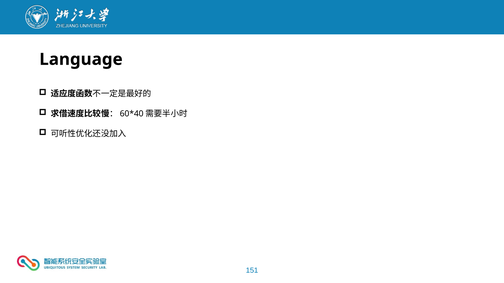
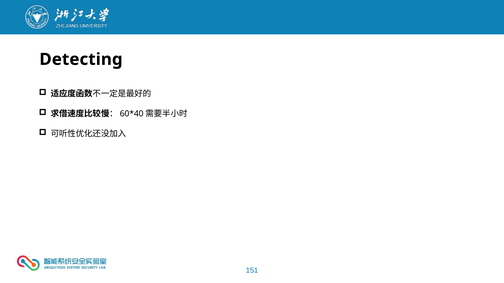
Language: Language -> Detecting (81, 59)
